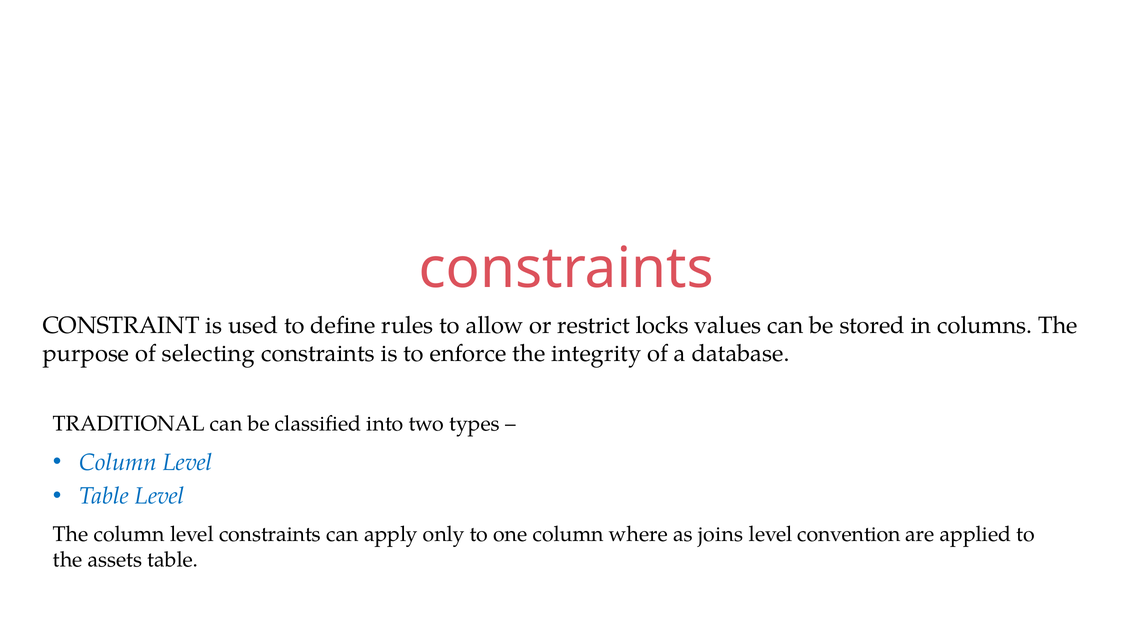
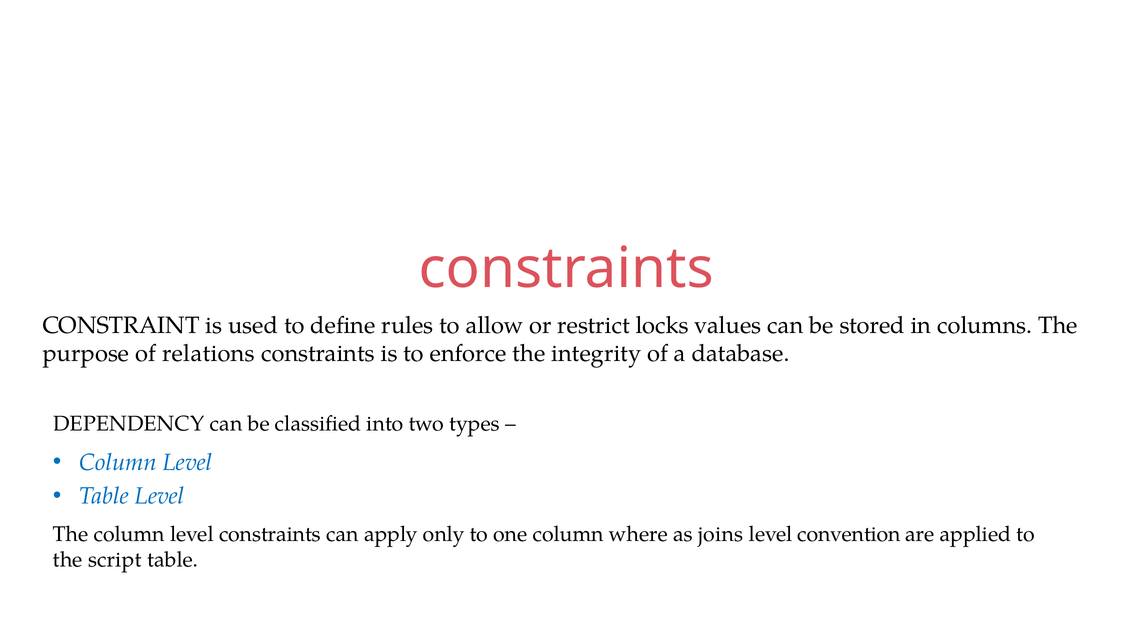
selecting: selecting -> relations (209, 354)
TRADITIONAL: TRADITIONAL -> DEPENDENCY (129, 424)
assets: assets -> script (115, 560)
